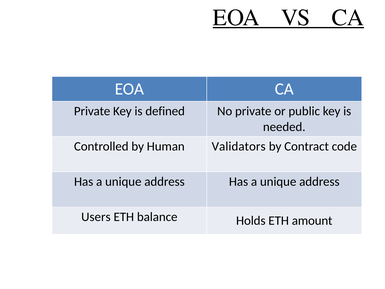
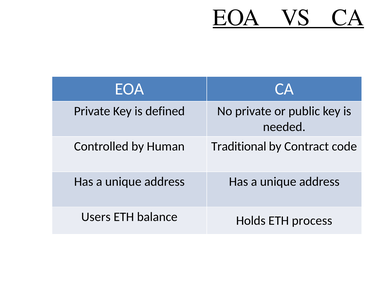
Validators: Validators -> Traditional (239, 146)
amount: amount -> process (312, 220)
